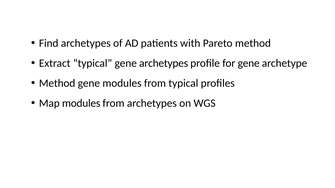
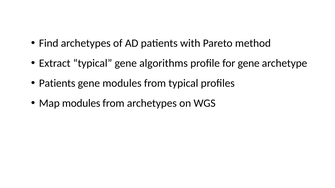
gene archetypes: archetypes -> algorithms (164, 63)
Method: Method -> Patients (57, 83)
